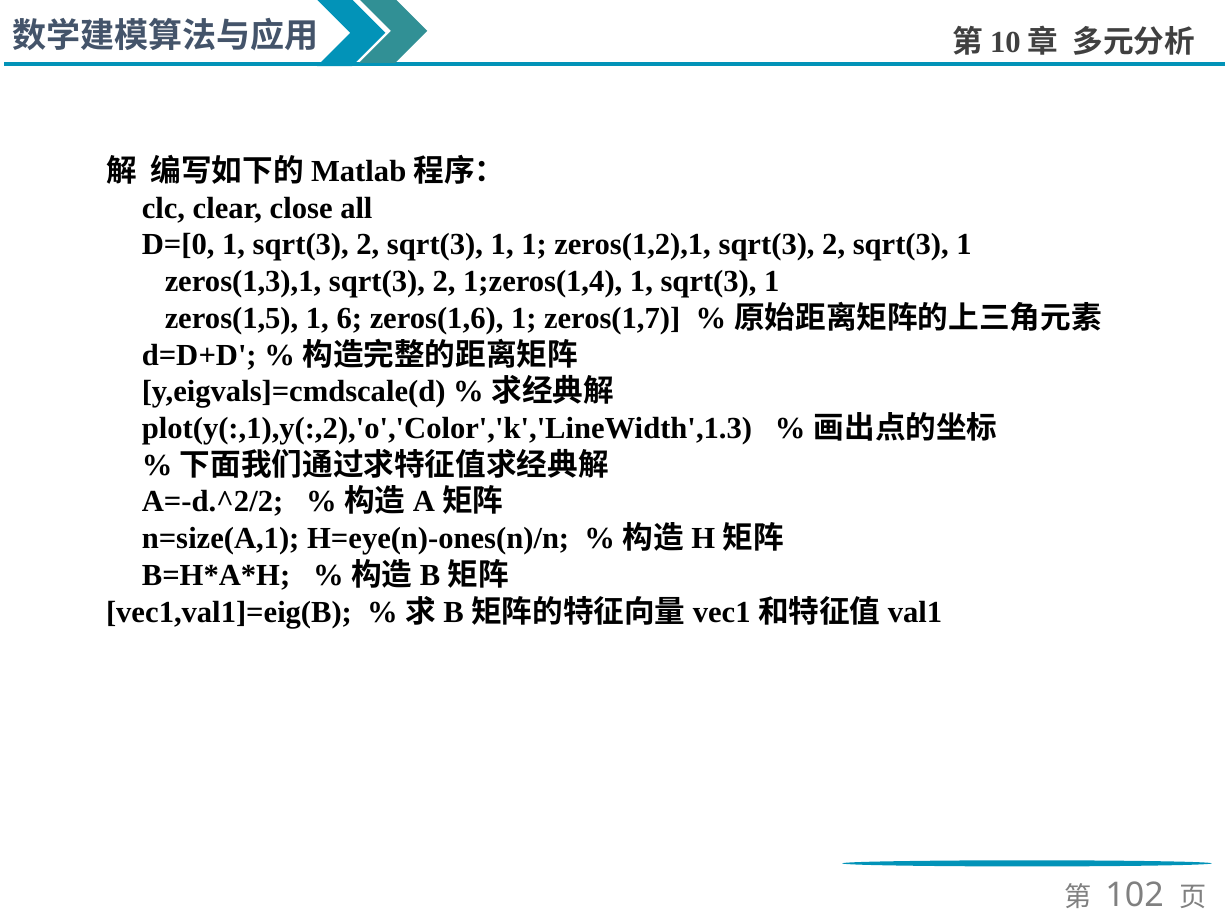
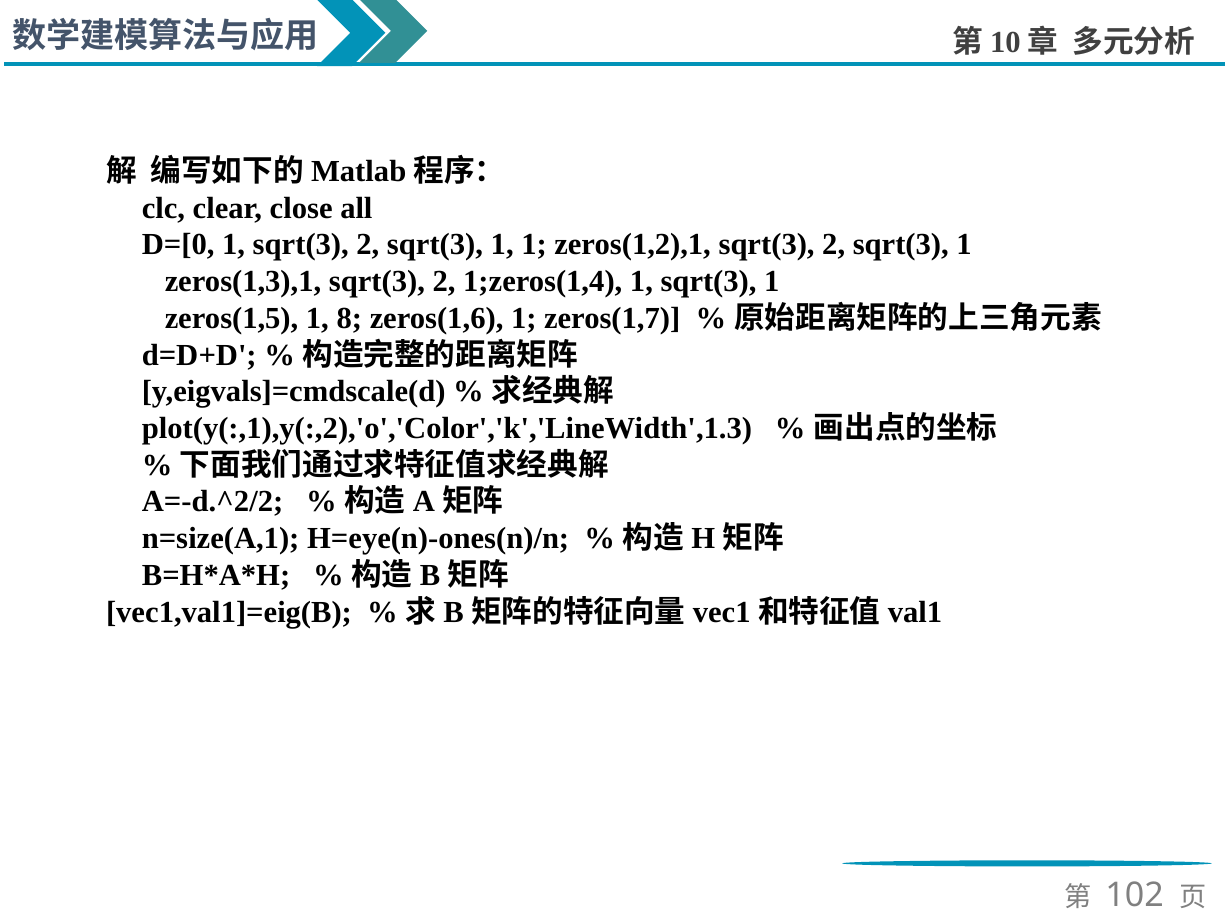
6: 6 -> 8 (349, 318)
